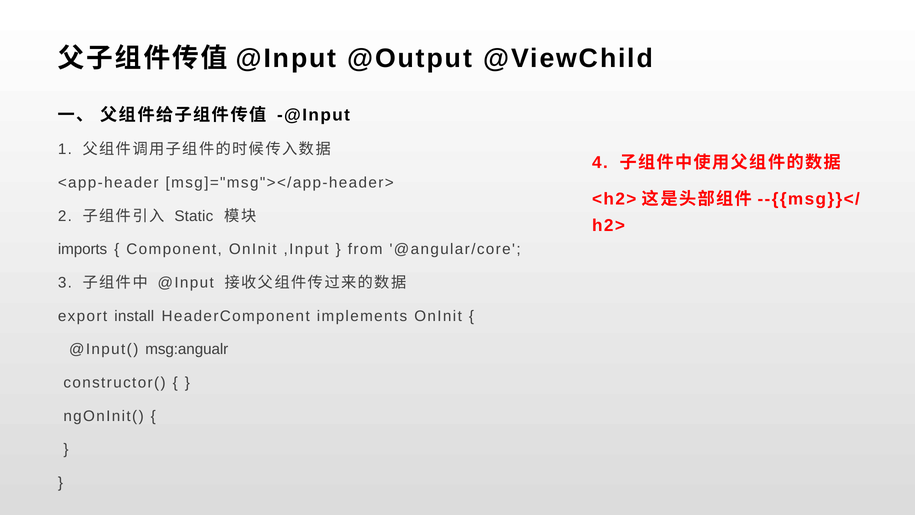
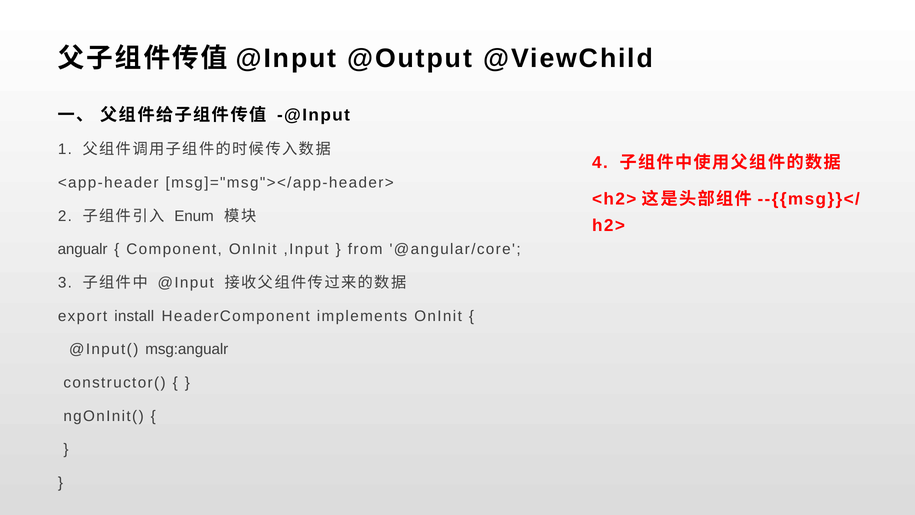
Static: Static -> Enum (194, 216)
imports: imports -> angualr (83, 249)
